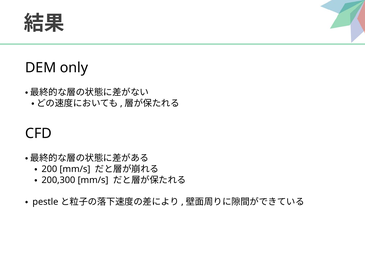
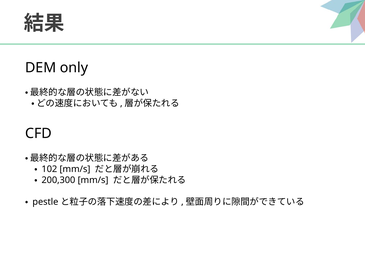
200: 200 -> 102 (49, 169)
